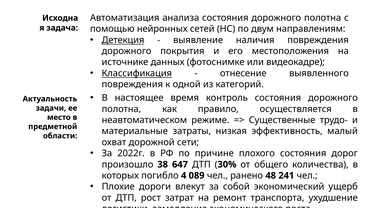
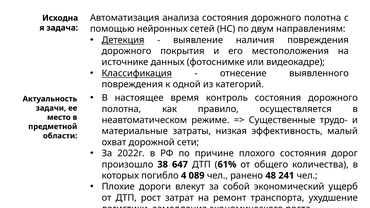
30%: 30% -> 61% (227, 165)
